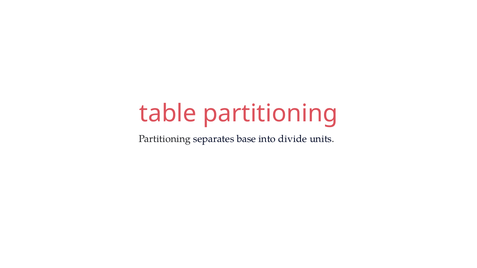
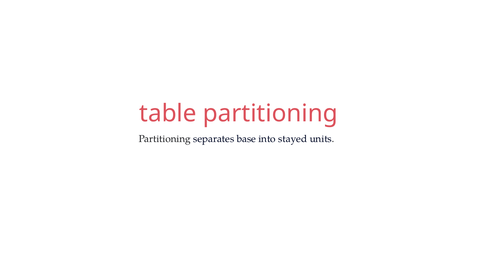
divide: divide -> stayed (293, 139)
